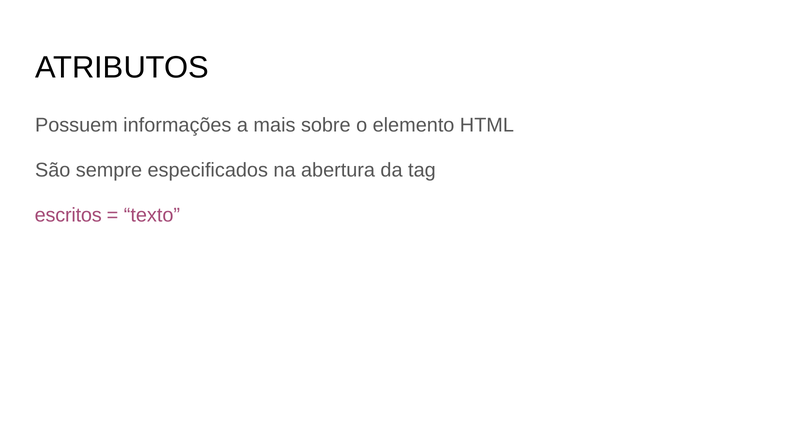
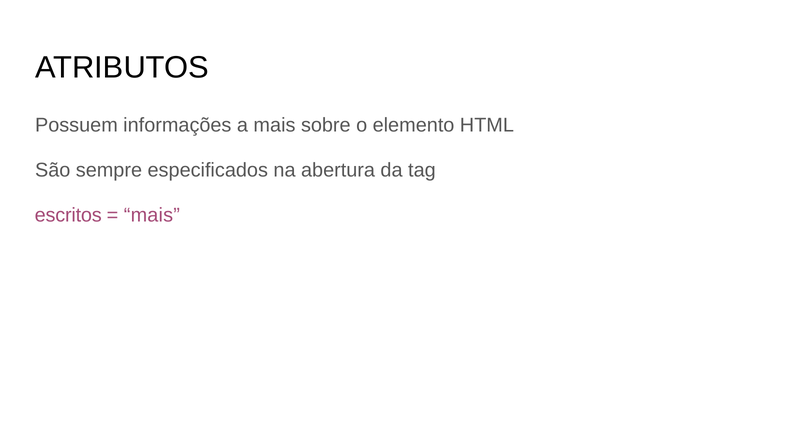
texto: texto -> mais (152, 215)
